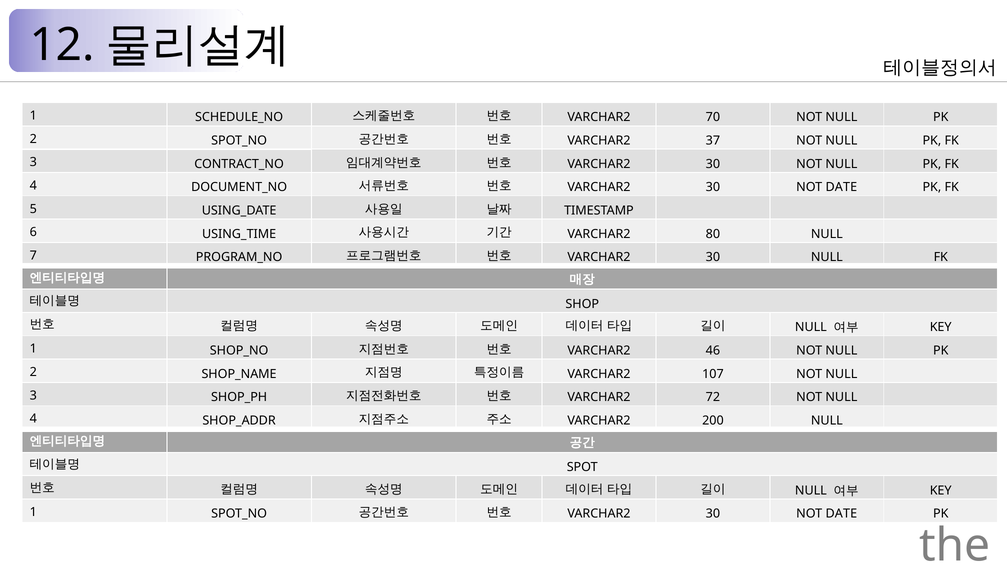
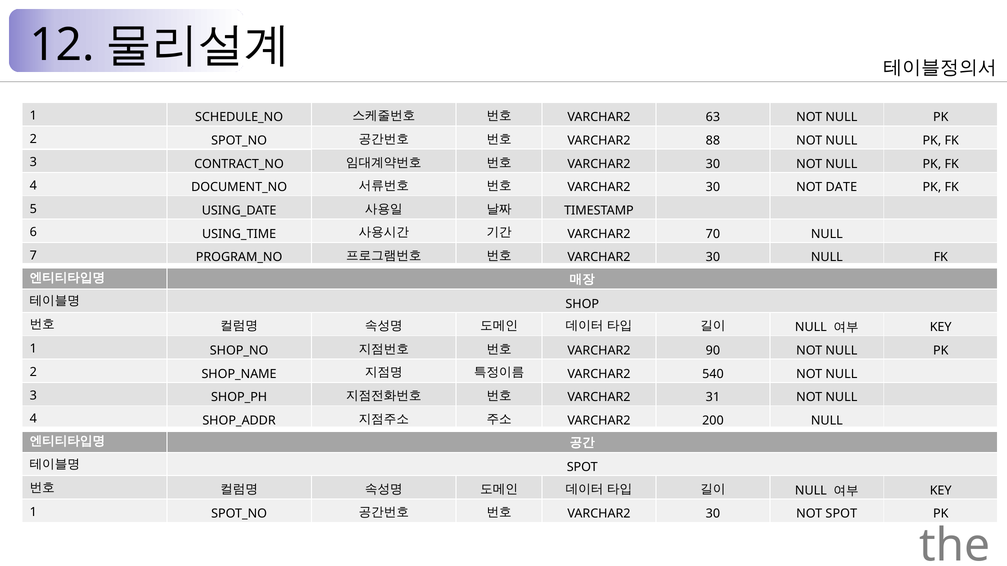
70: 70 -> 63 (713, 117)
37: 37 -> 88 (713, 141)
80: 80 -> 70 (713, 234)
46: 46 -> 90 (713, 351)
107: 107 -> 540 (713, 374)
72: 72 -> 31 (713, 397)
DATE: DATE -> SPOT (841, 514)
